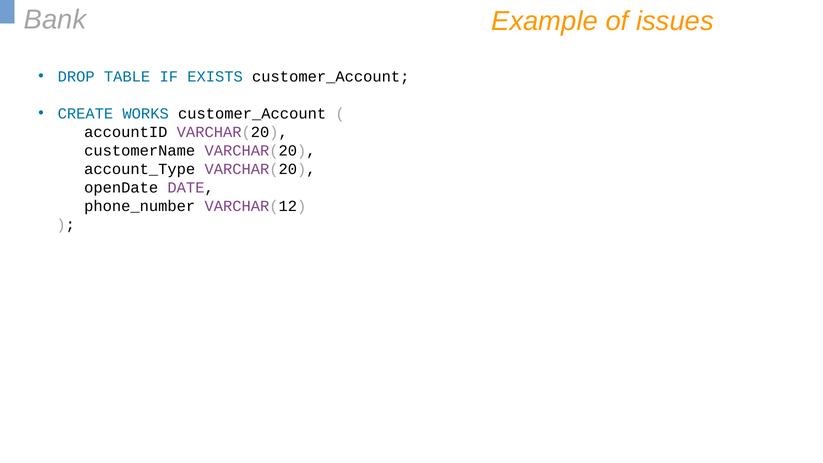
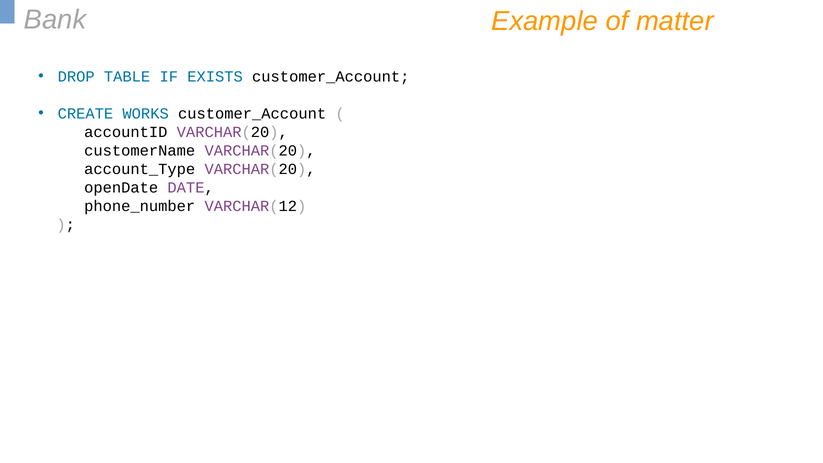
issues: issues -> matter (675, 21)
